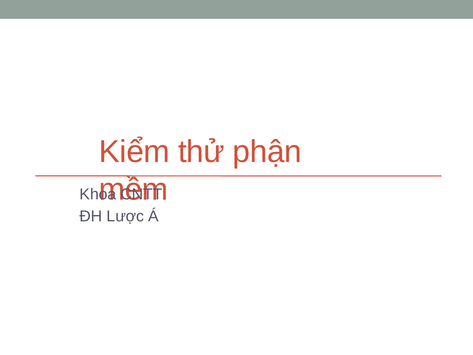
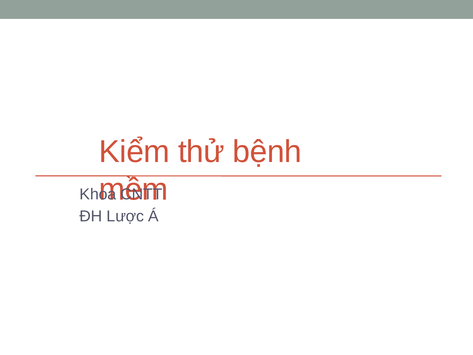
phận: phận -> bệnh (267, 152)
